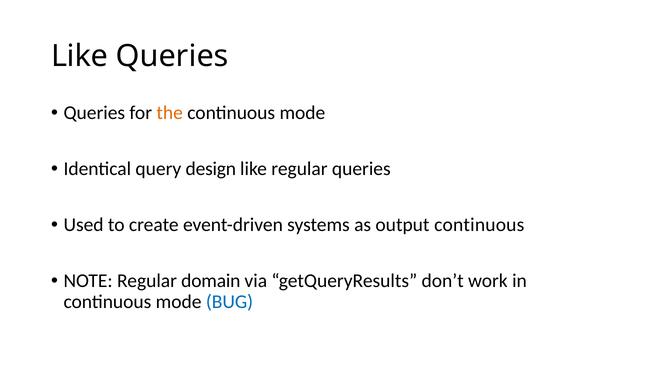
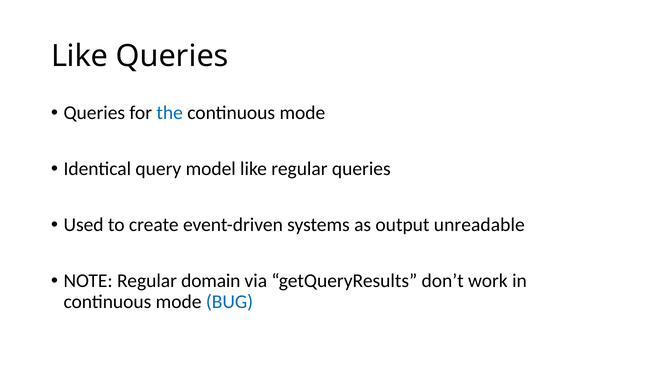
the colour: orange -> blue (170, 113)
design: design -> model (211, 169)
output continuous: continuous -> unreadable (479, 225)
